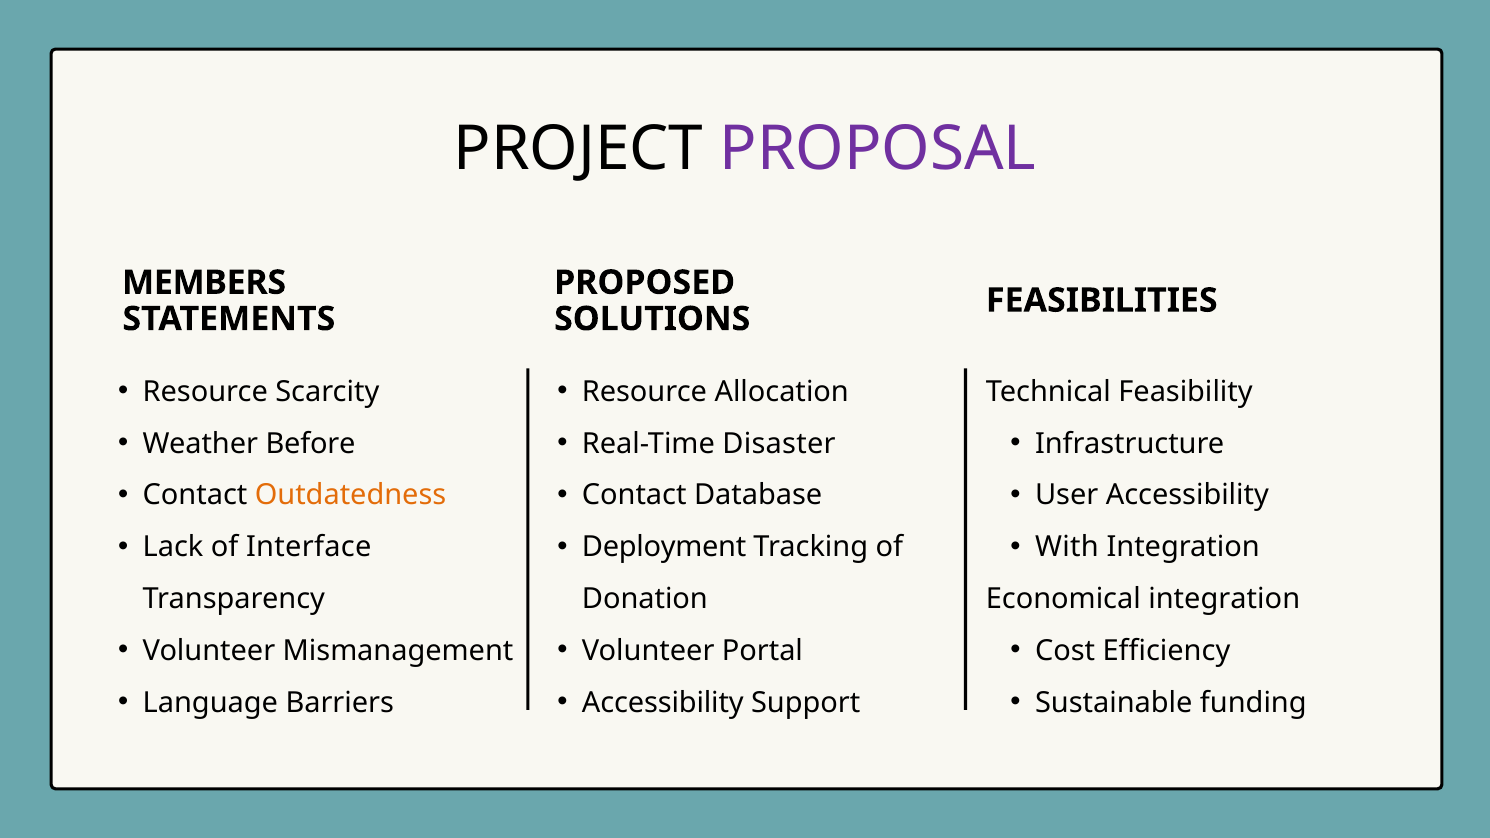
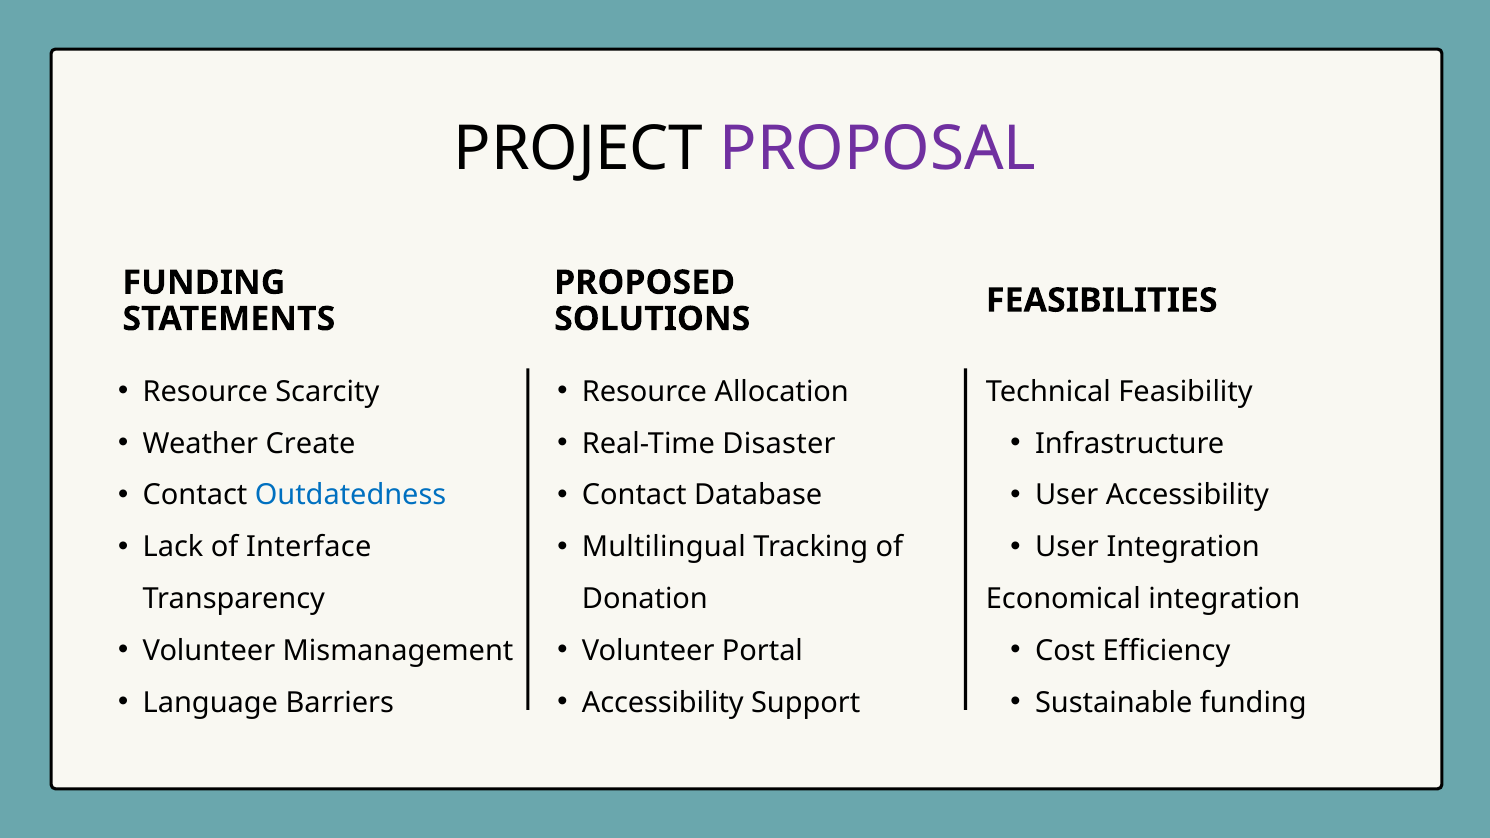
MEMBERS: MEMBERS -> FUNDING (204, 283)
Before: Before -> Create (310, 444)
Outdatedness colour: orange -> blue (351, 495)
Deployment: Deployment -> Multilingual (664, 547)
With: With -> User (1067, 547)
